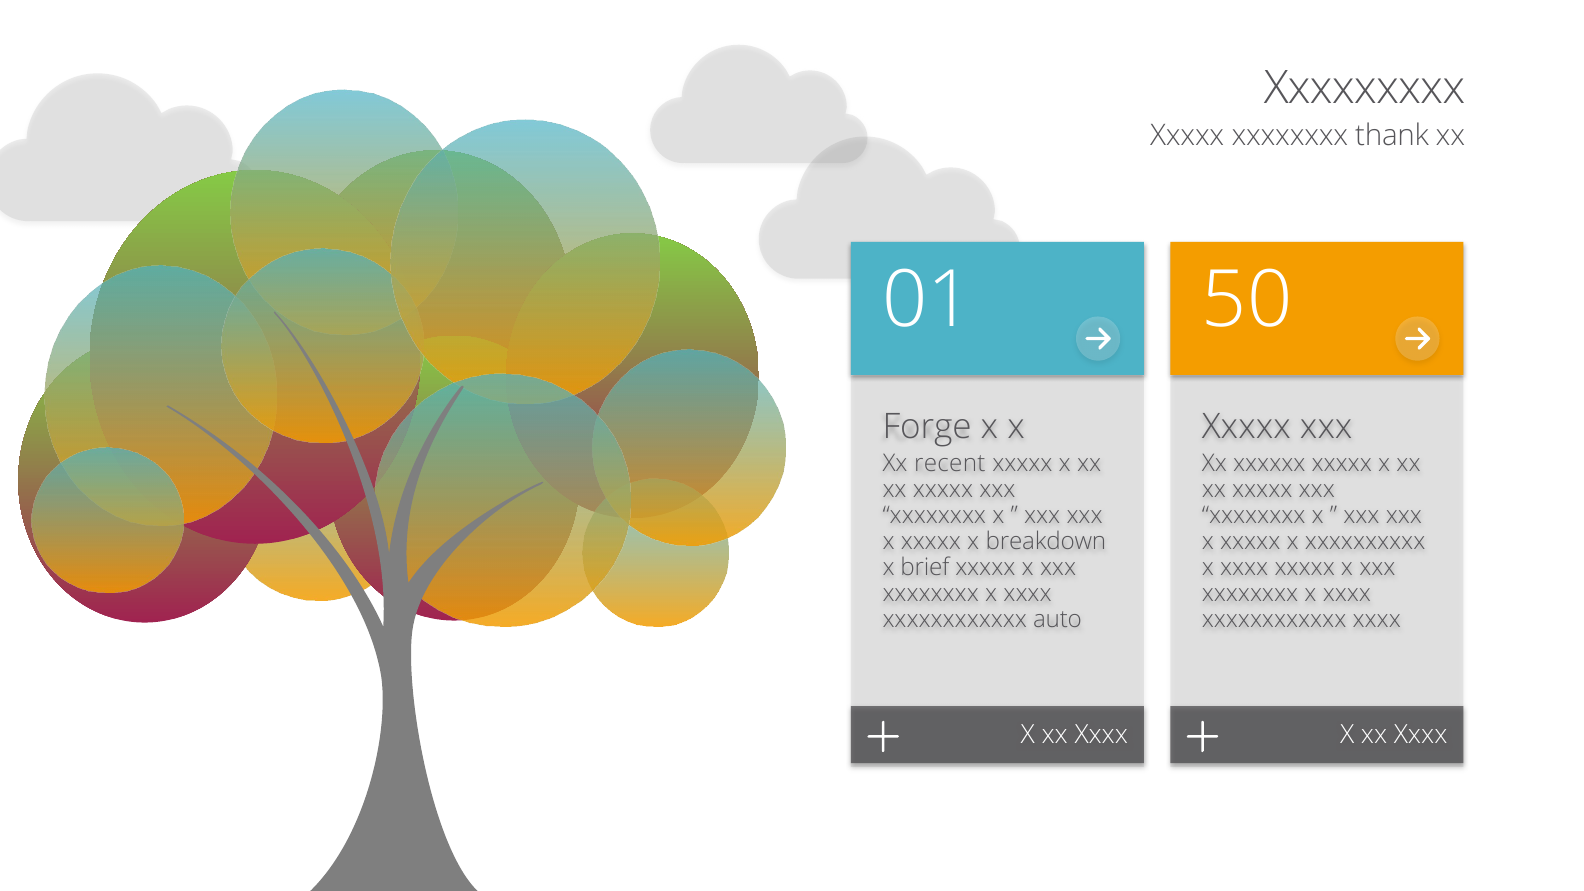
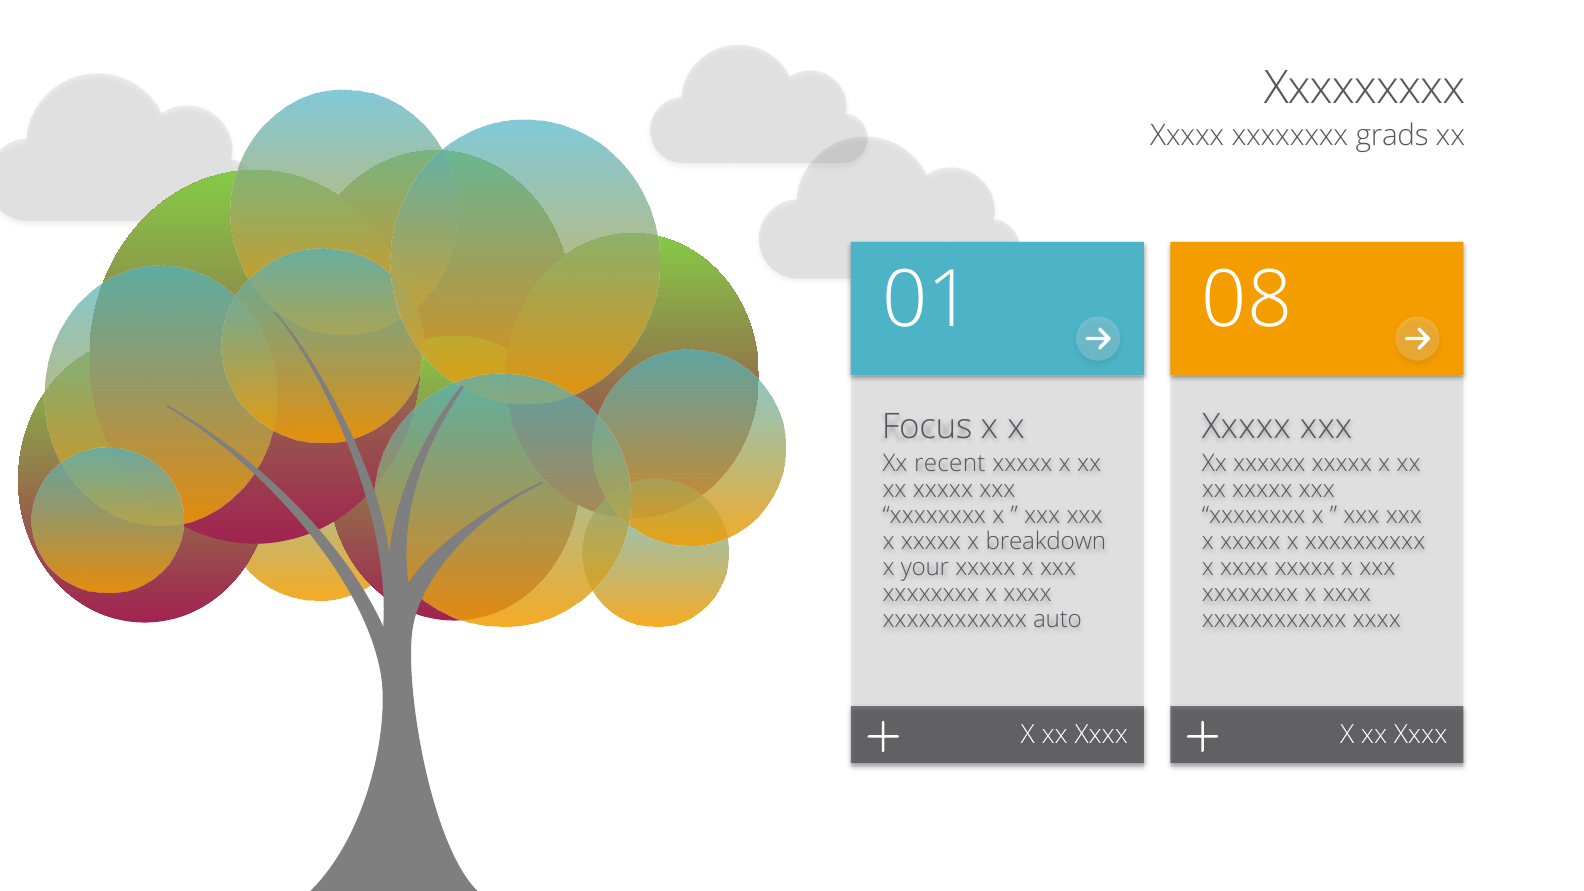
thank: thank -> grads (1392, 136)
50: 50 -> 08 (1247, 300)
Forge: Forge -> Focus (927, 427)
brief: brief -> your (925, 568)
